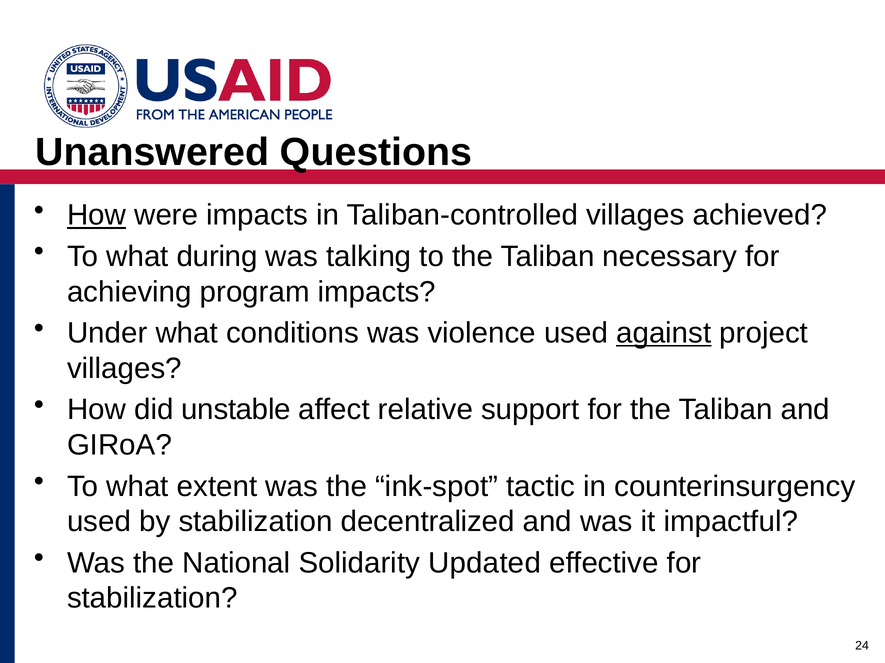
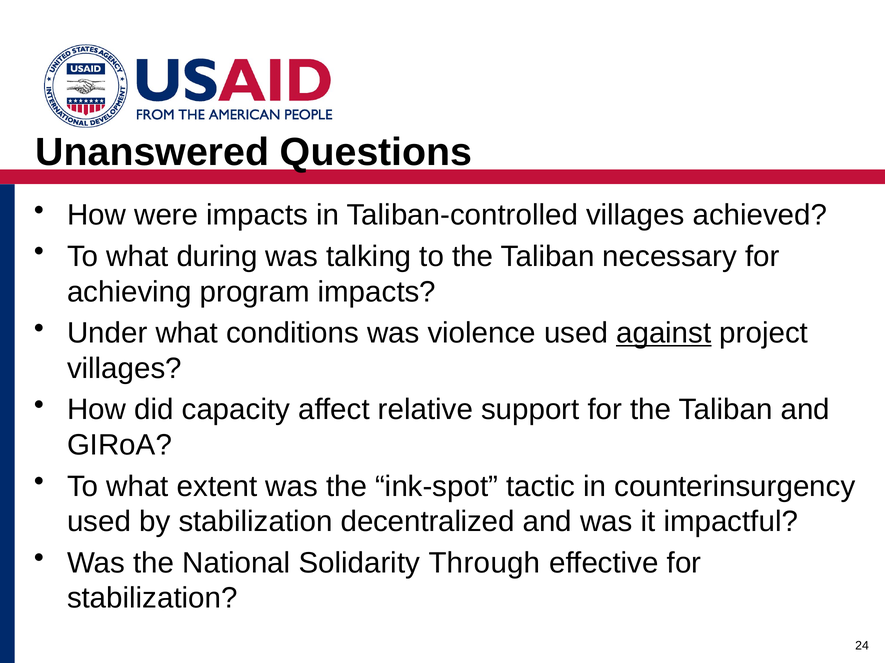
How underline: present -> none (97, 215)
unstable: unstable -> capacity (236, 410)
Updated: Updated -> Through (485, 564)
